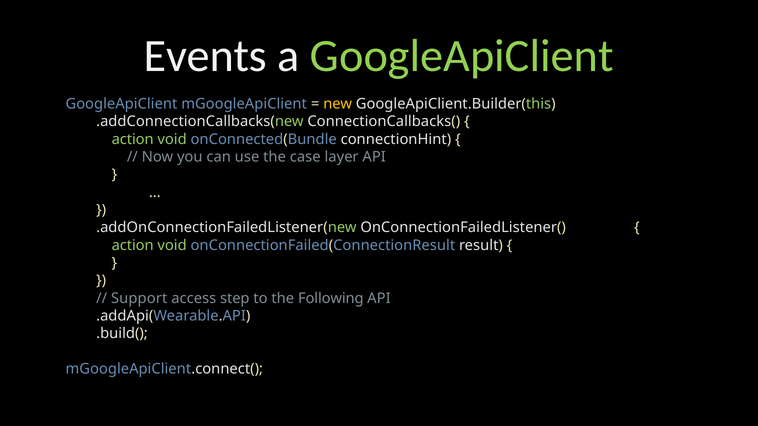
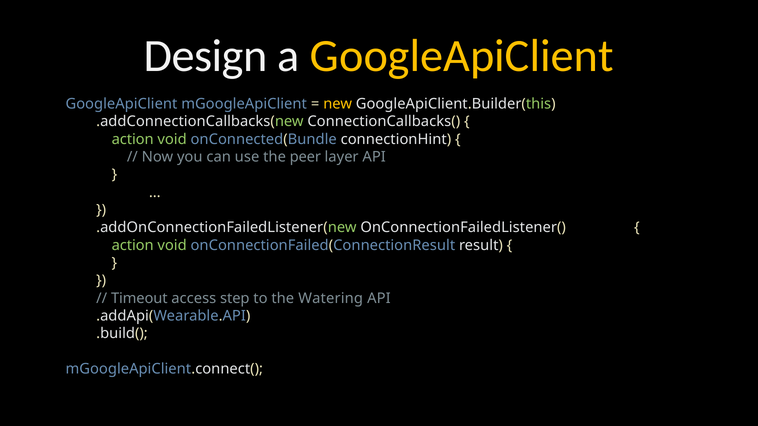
Events: Events -> Design (206, 56)
GoogleApiClient colour: light green -> yellow (462, 56)
case: case -> peer (305, 157)
Support: Support -> Timeout (139, 299)
Following: Following -> Watering (331, 299)
